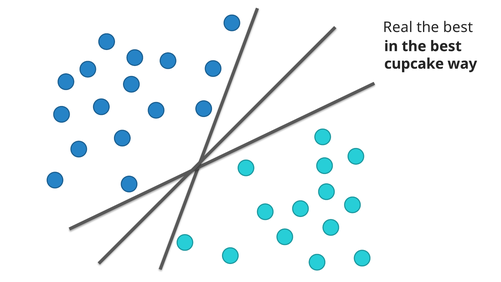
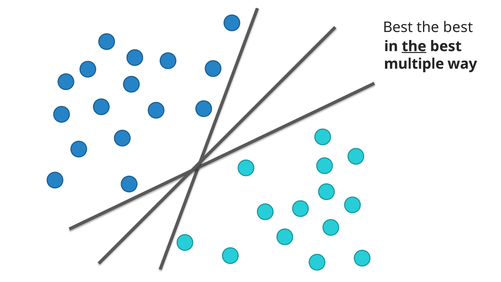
Real: Real -> Best (398, 27)
the underline: none -> present (414, 46)
cupcake: cupcake -> multiple (414, 64)
